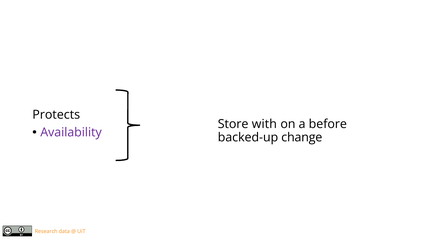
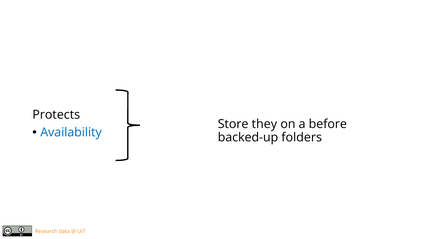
with: with -> they (264, 124)
Availability colour: purple -> blue (71, 132)
change: change -> folders (302, 137)
